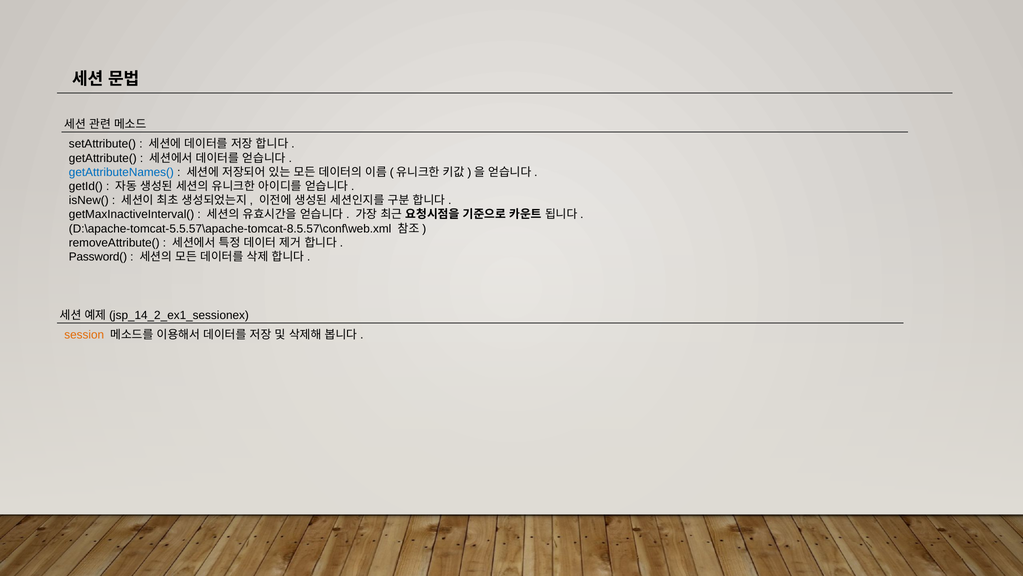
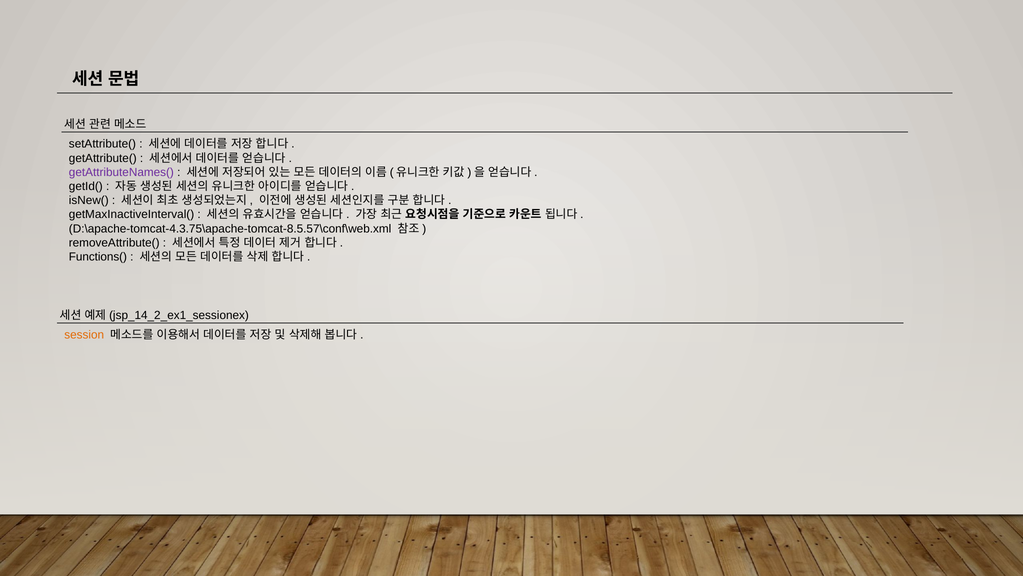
getAttributeNames( colour: blue -> purple (121, 172)
D:\apache-tomcat-5.5.57\apache-tomcat-8.5.57\conf\web.xml: D:\apache-tomcat-5.5.57\apache-tomcat-8.5.57\conf\web.xml -> D:\apache-tomcat-4.3.75\apache-tomcat-8.5.57\conf\web.xml (230, 228)
Password(: Password( -> Functions( (98, 257)
